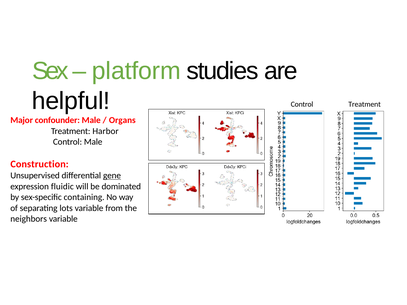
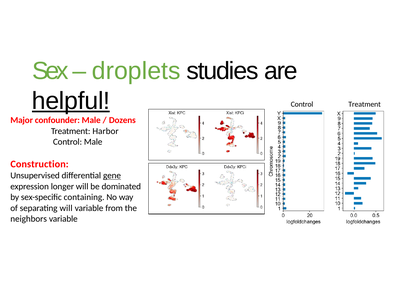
platform: platform -> droplets (136, 71)
helpful underline: none -> present (71, 101)
Organs: Organs -> Dozens (122, 120)
fluidic: fluidic -> longer (62, 187)
separating lots: lots -> will (66, 208)
